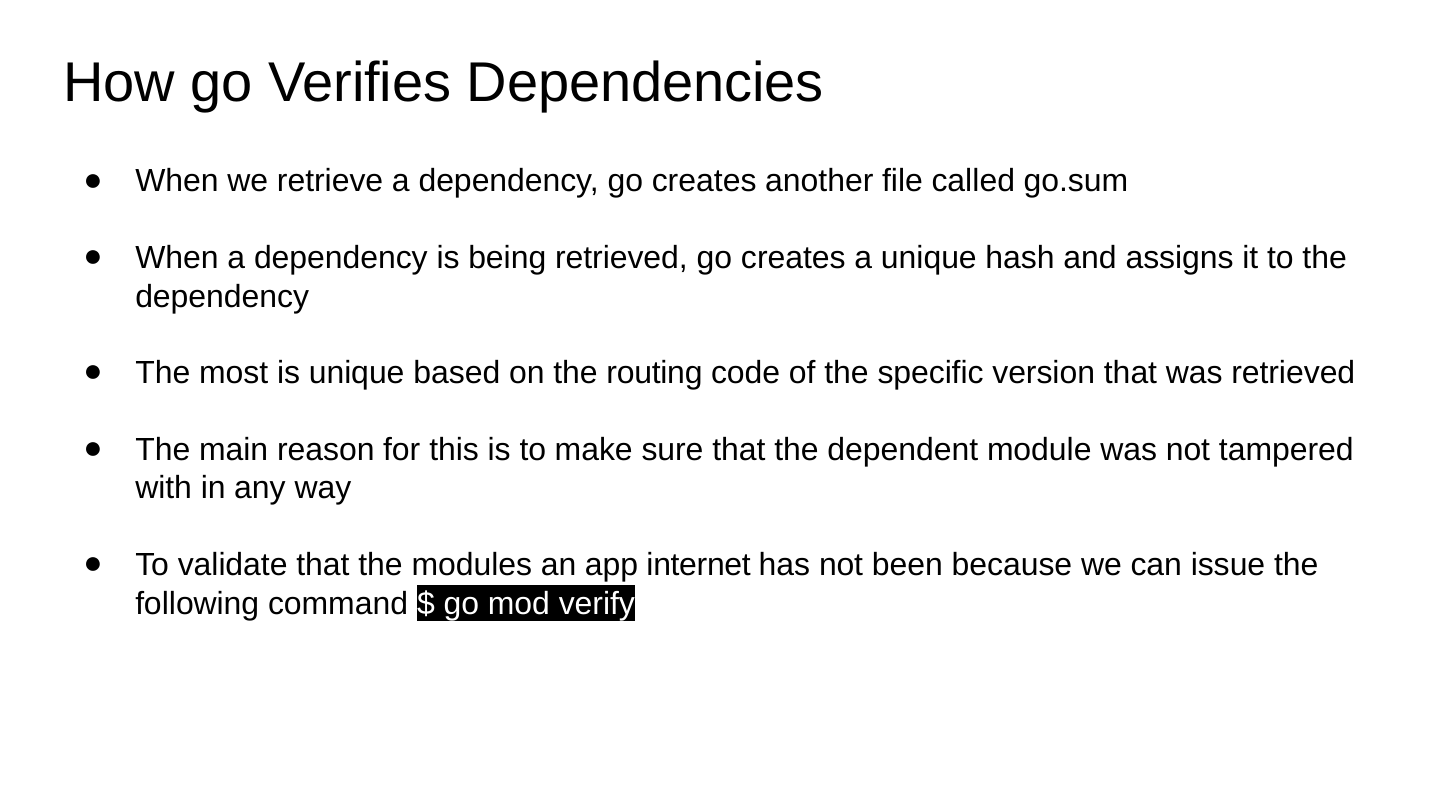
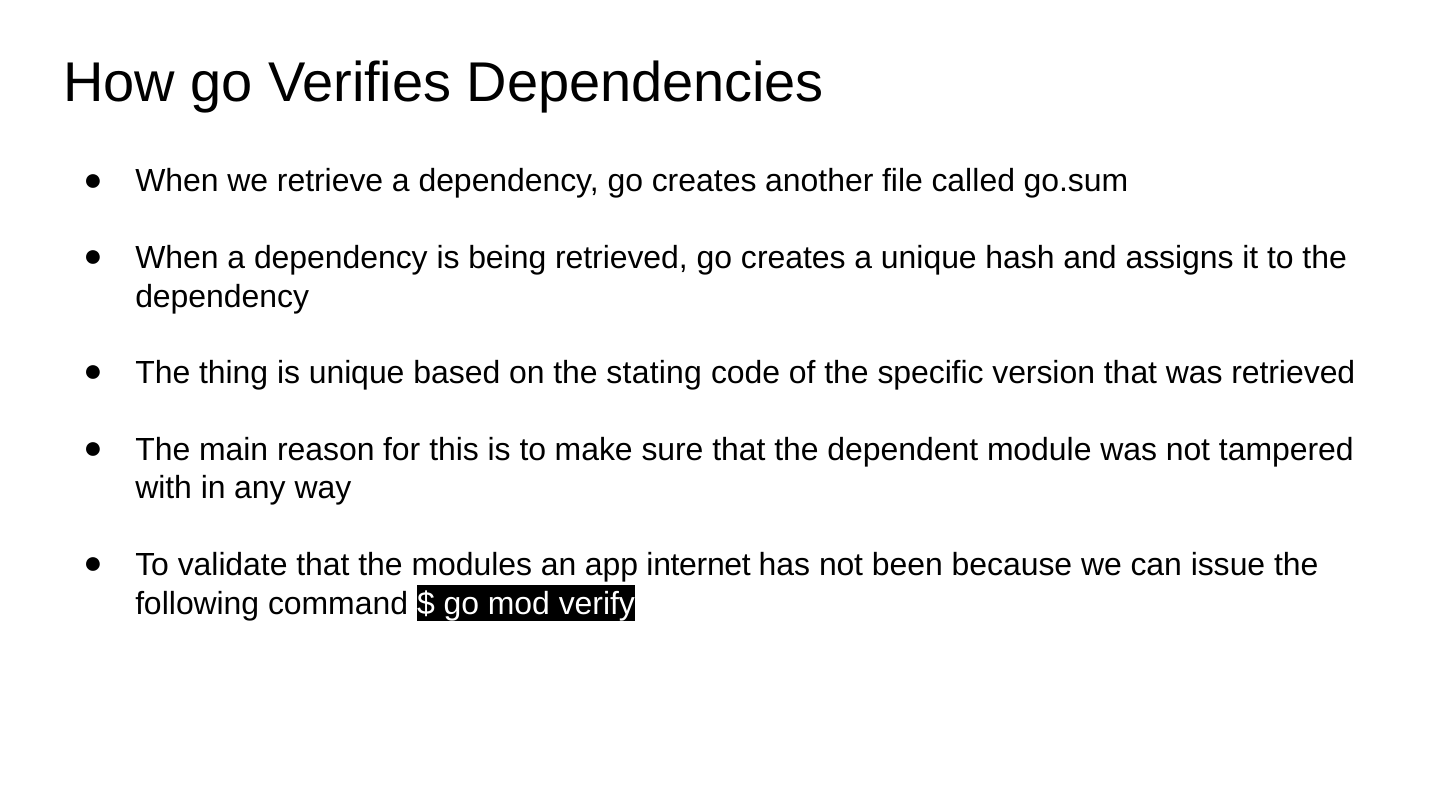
most: most -> thing (234, 373)
routing: routing -> stating (654, 373)
